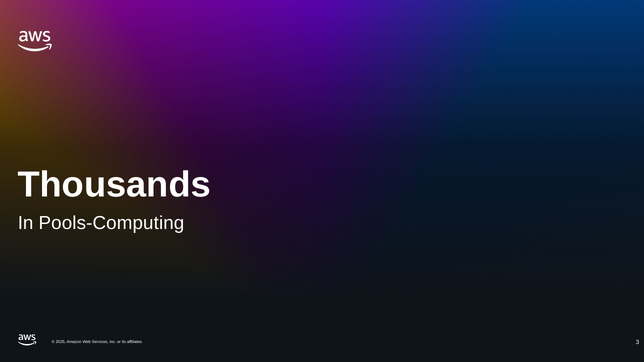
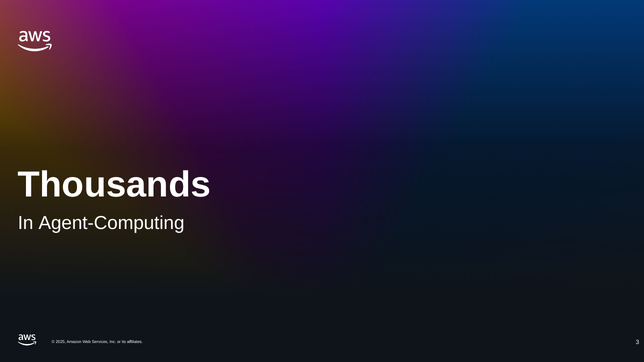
Pools-Computing: Pools-Computing -> Agent-Computing (112, 223)
